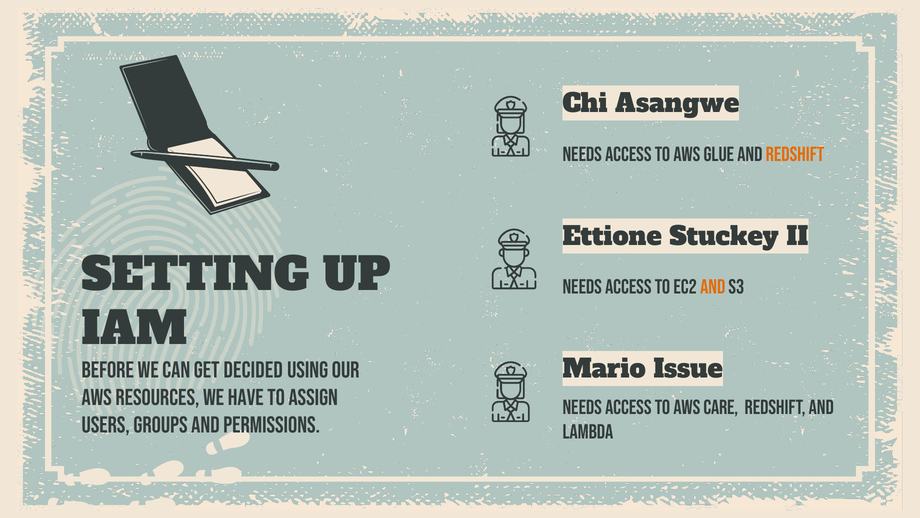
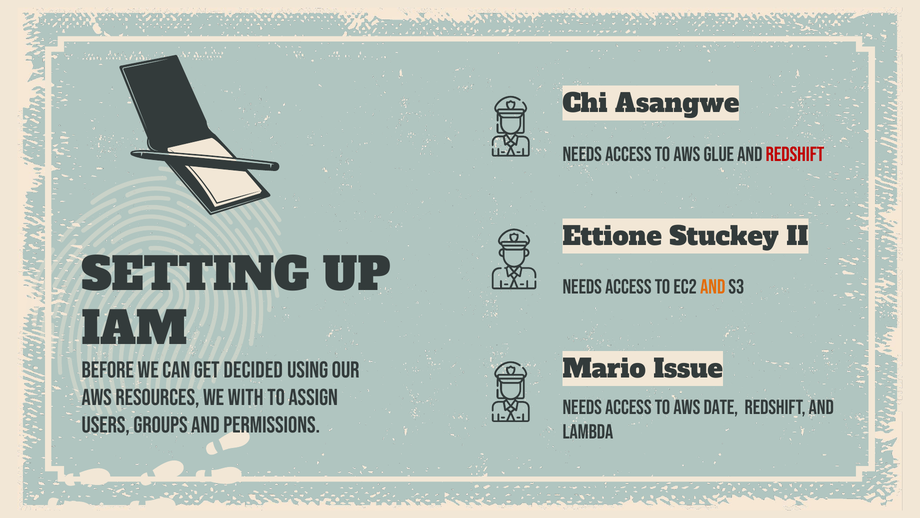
REDSHIFT colour: orange -> red (795, 154)
HAVE: HAVE -> WITH (246, 397)
CARE: CARE -> DATE (721, 407)
